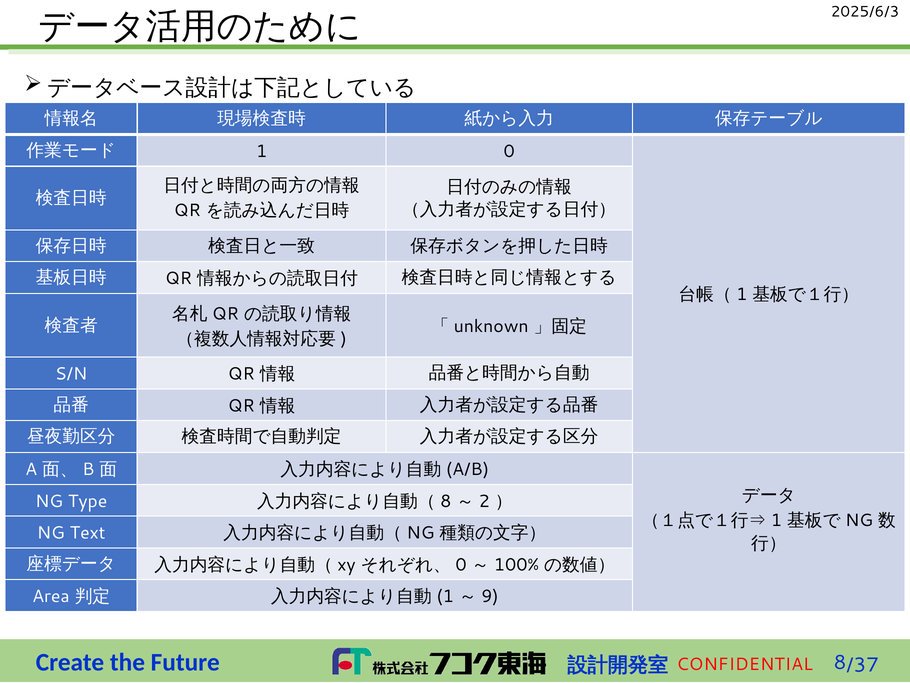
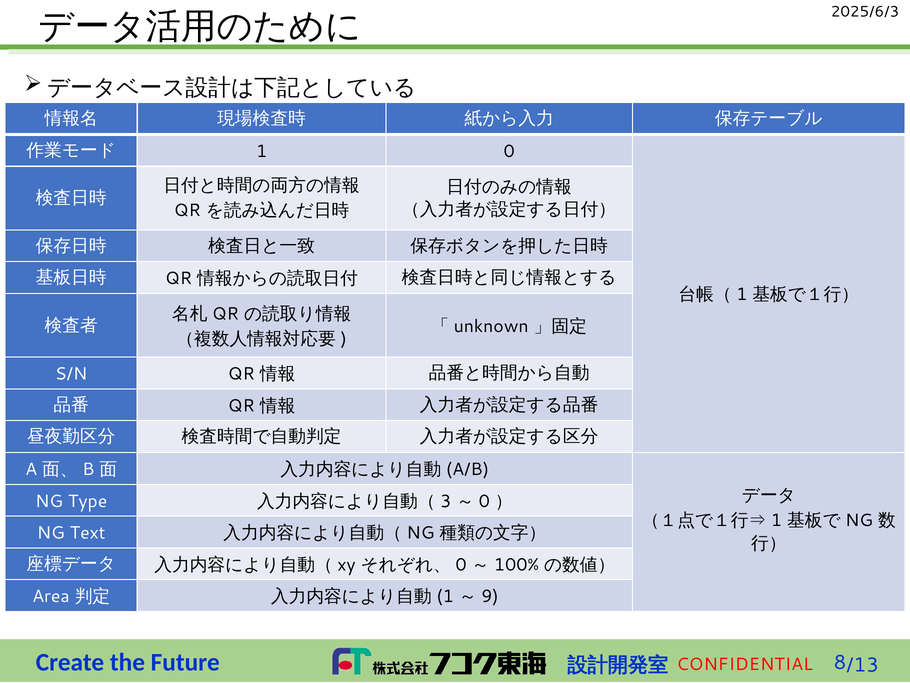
8: 8 -> 3 (446, 501)
2: 2 -> 0 (484, 501)
/37: /37 -> /13 (863, 664)
